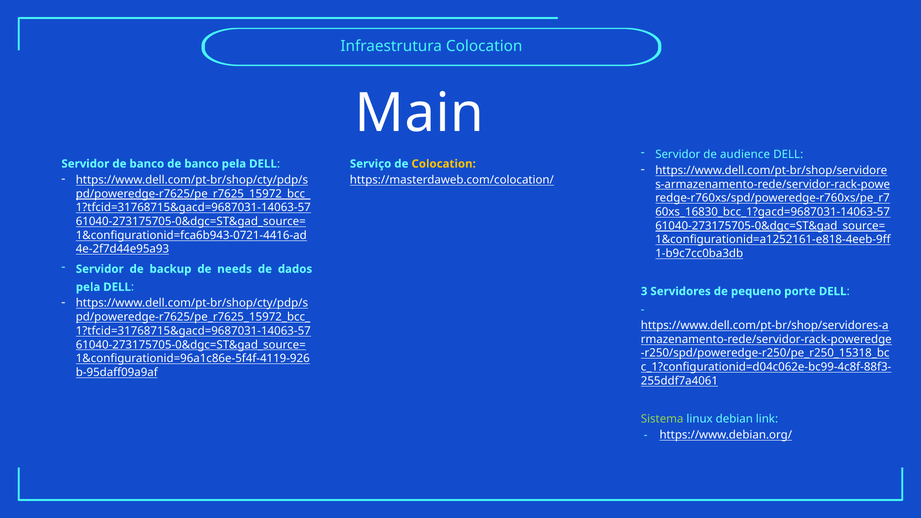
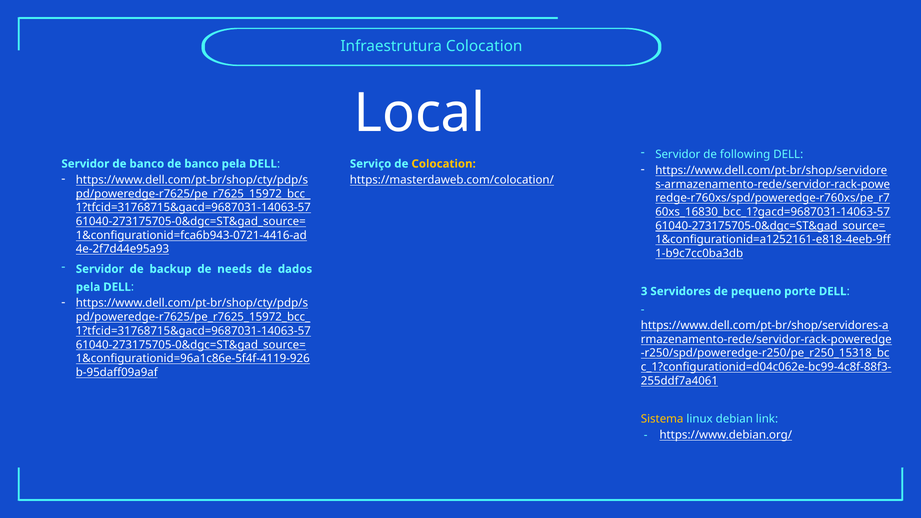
Main: Main -> Local (420, 113)
audience: audience -> following (745, 154)
Sistema colour: light green -> yellow (662, 419)
